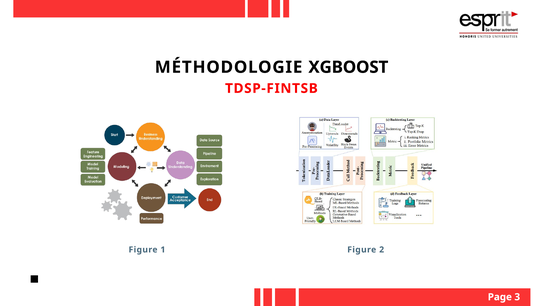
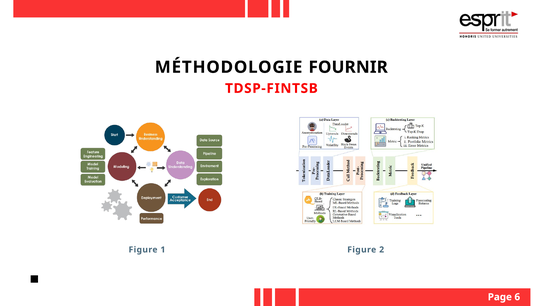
XGBOOST: XGBOOST -> FOURNIR (348, 67)
3: 3 -> 6 (517, 296)
